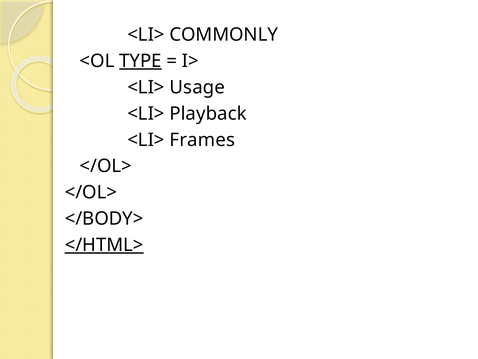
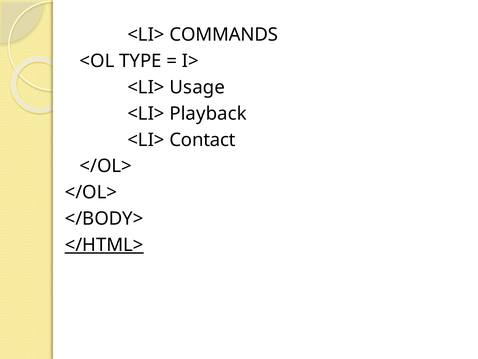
COMMONLY: COMMONLY -> COMMANDS (224, 35)
TYPE underline: present -> none (140, 61)
Frames: Frames -> Contact (203, 140)
